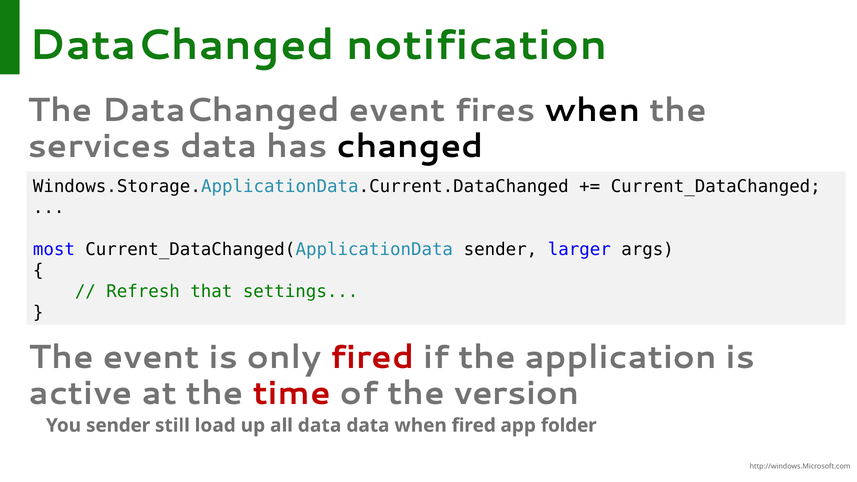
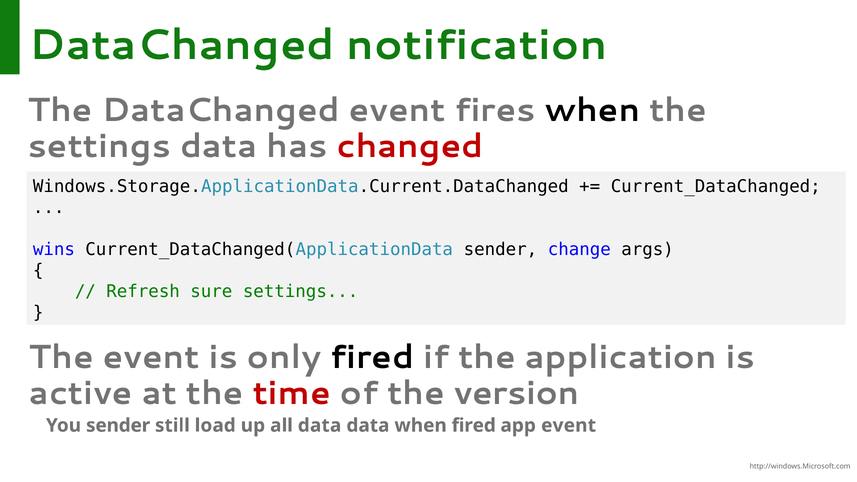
services: services -> settings (99, 146)
changed colour: black -> red (410, 146)
most: most -> wins (54, 250)
larger: larger -> change (579, 250)
that: that -> sure (211, 291)
fired colour: red -> black (372, 357)
app folder: folder -> event (569, 426)
